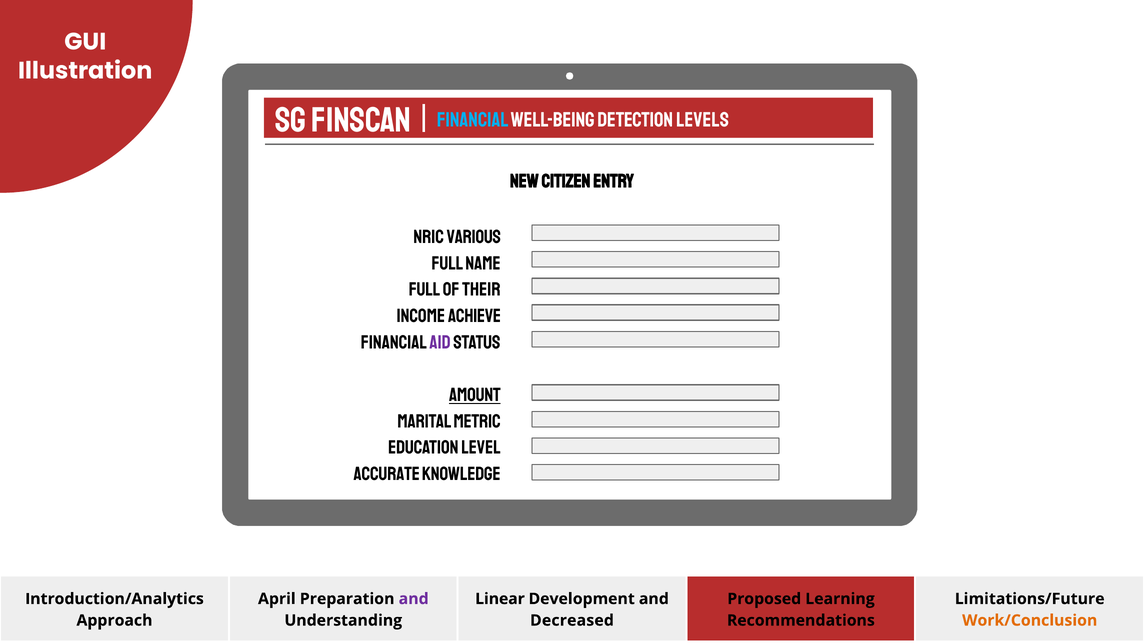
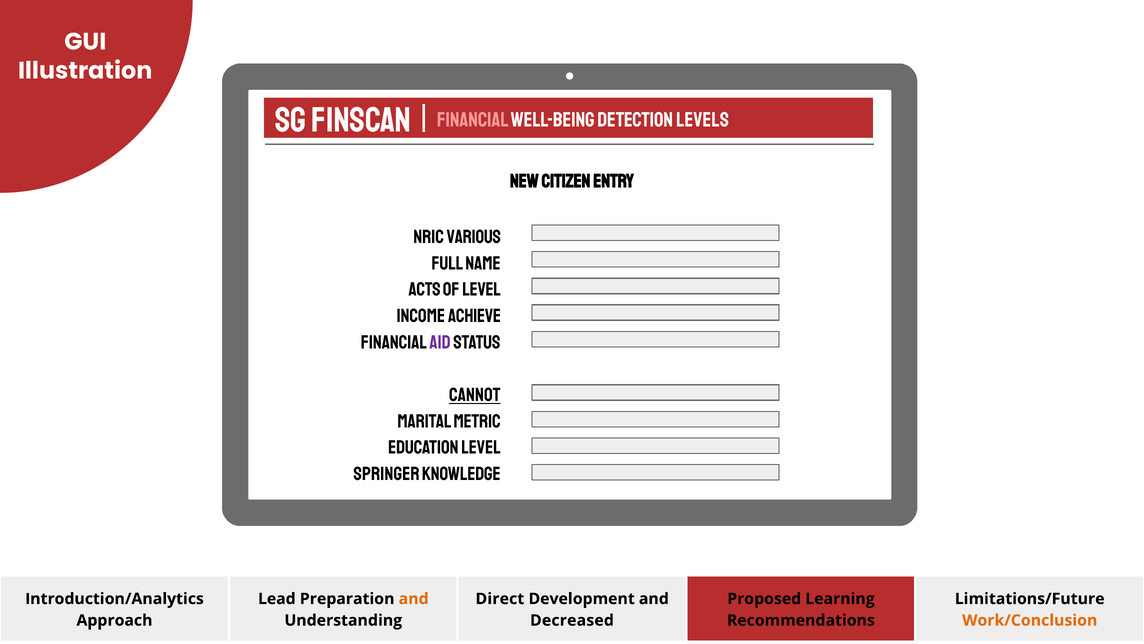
Financial colour: light blue -> pink (473, 120)
Full: Full -> Acts (425, 289)
of their: their -> level (482, 289)
amount: amount -> cannot (475, 395)
Accurate: Accurate -> Springer (387, 474)
April: April -> Lead (277, 598)
and colour: purple -> orange (414, 598)
Linear: Linear -> Direct (500, 598)
